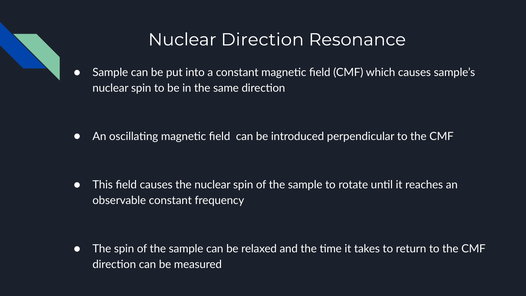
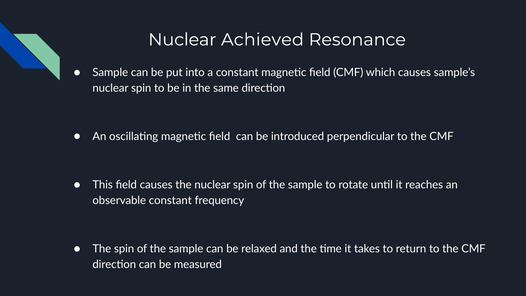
Nuclear Direction: Direction -> Achieved (262, 40)
